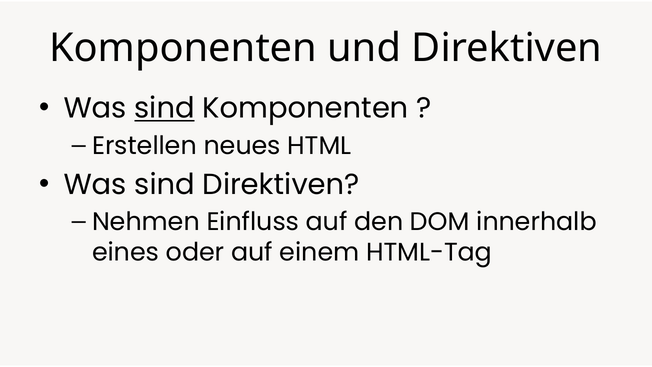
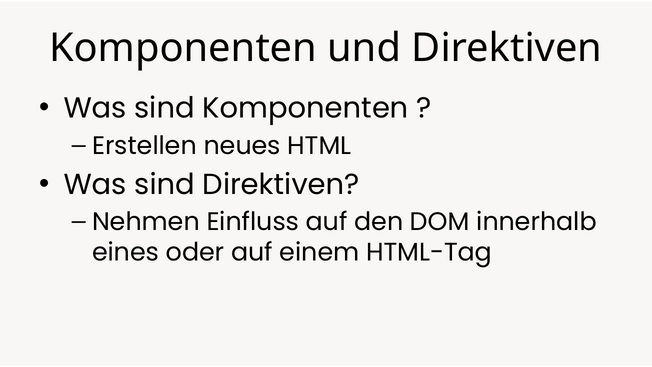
sind underline: present -> none (165, 108)
